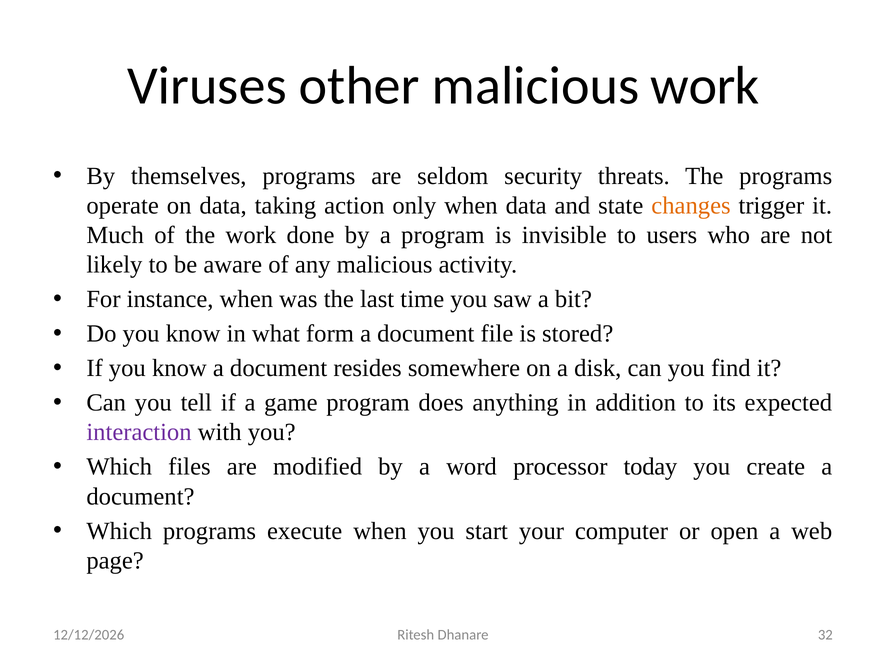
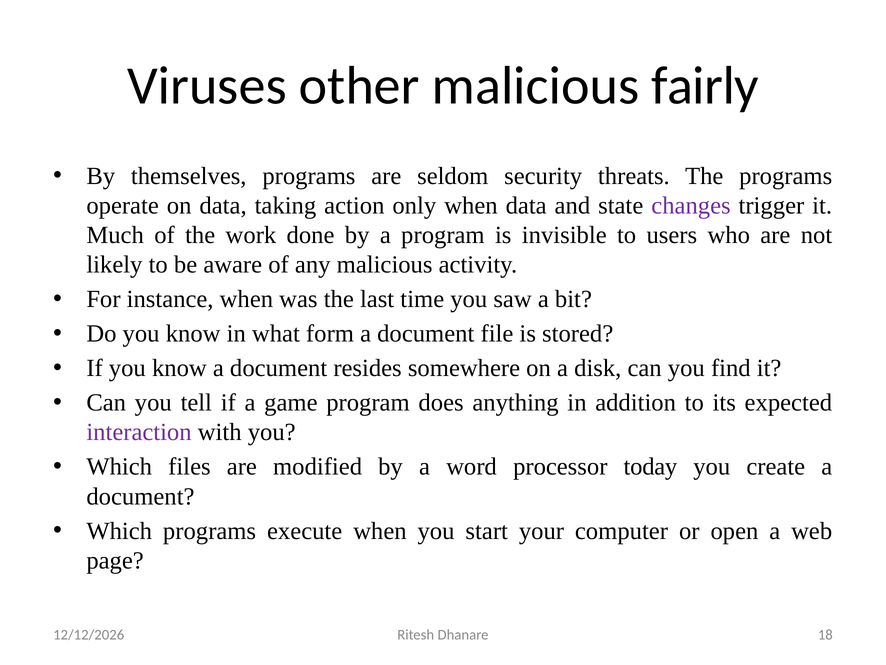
malicious work: work -> fairly (705, 86)
changes colour: orange -> purple (691, 206)
32: 32 -> 18 (825, 634)
